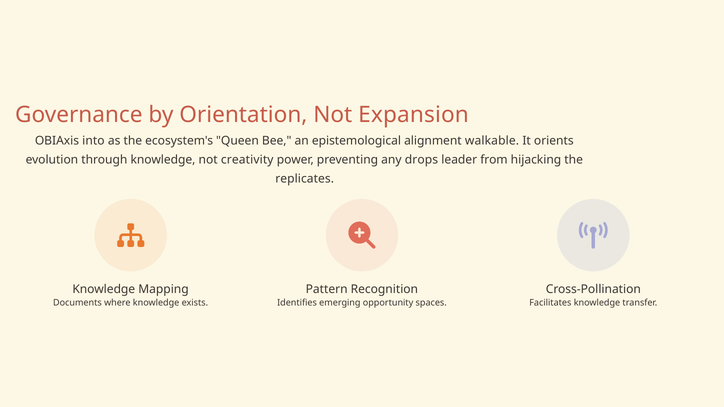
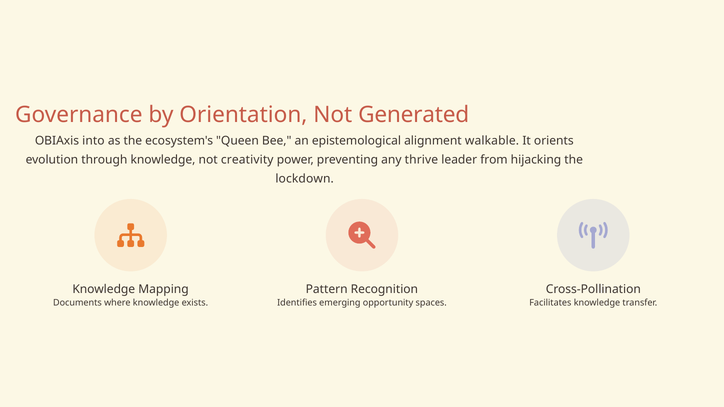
Expansion: Expansion -> Generated (414, 115)
drops: drops -> thrive (421, 160)
replicates: replicates -> lockdown (305, 179)
